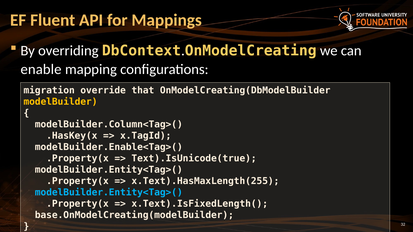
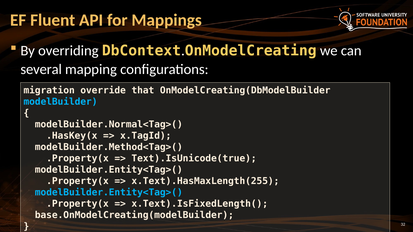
enable: enable -> several (41, 69)
modelBuilder colour: yellow -> light blue (60, 102)
modelBuilder.Column<Tag>(: modelBuilder.Column<Tag>( -> modelBuilder.Normal<Tag>( (109, 125)
modelBuilder.Enable<Tag>(: modelBuilder.Enable<Tag>( -> modelBuilder.Method<Tag>( (109, 147)
